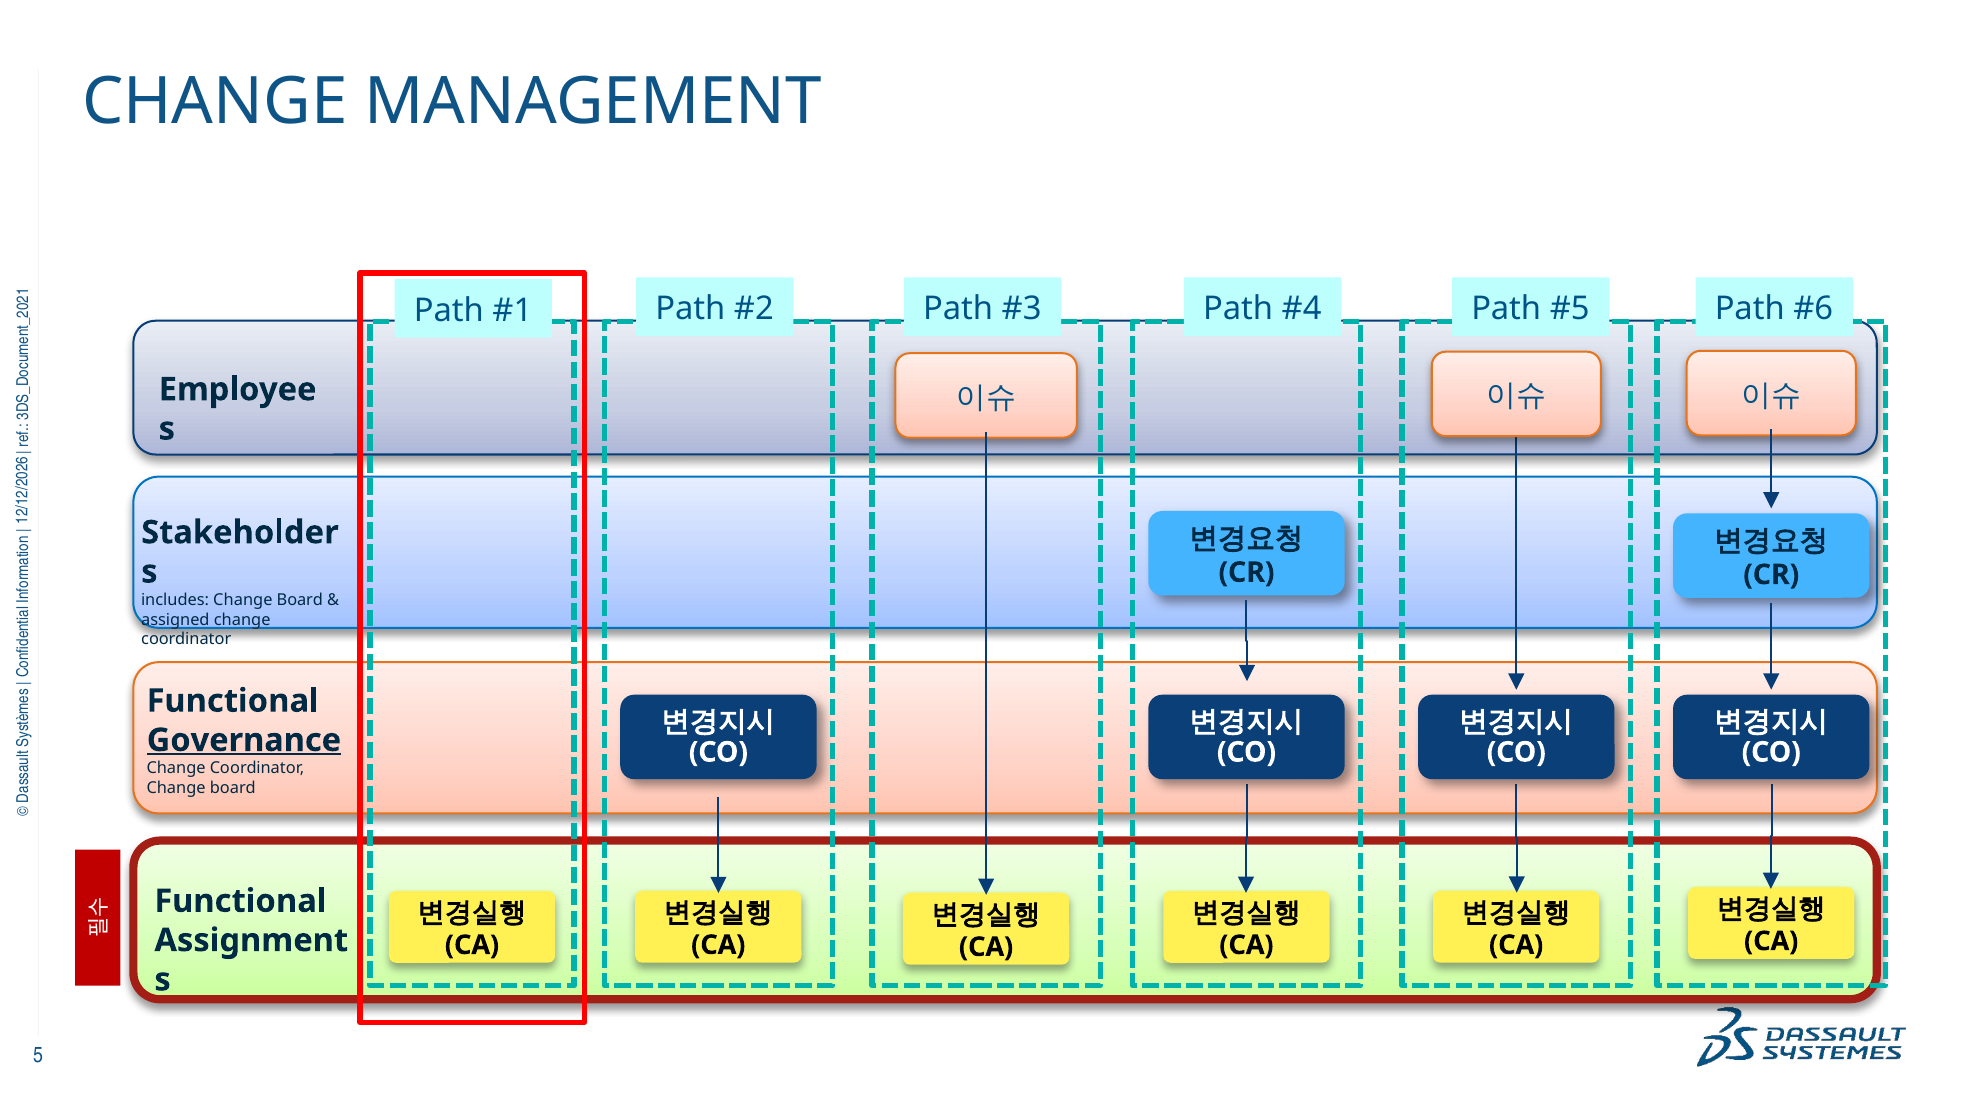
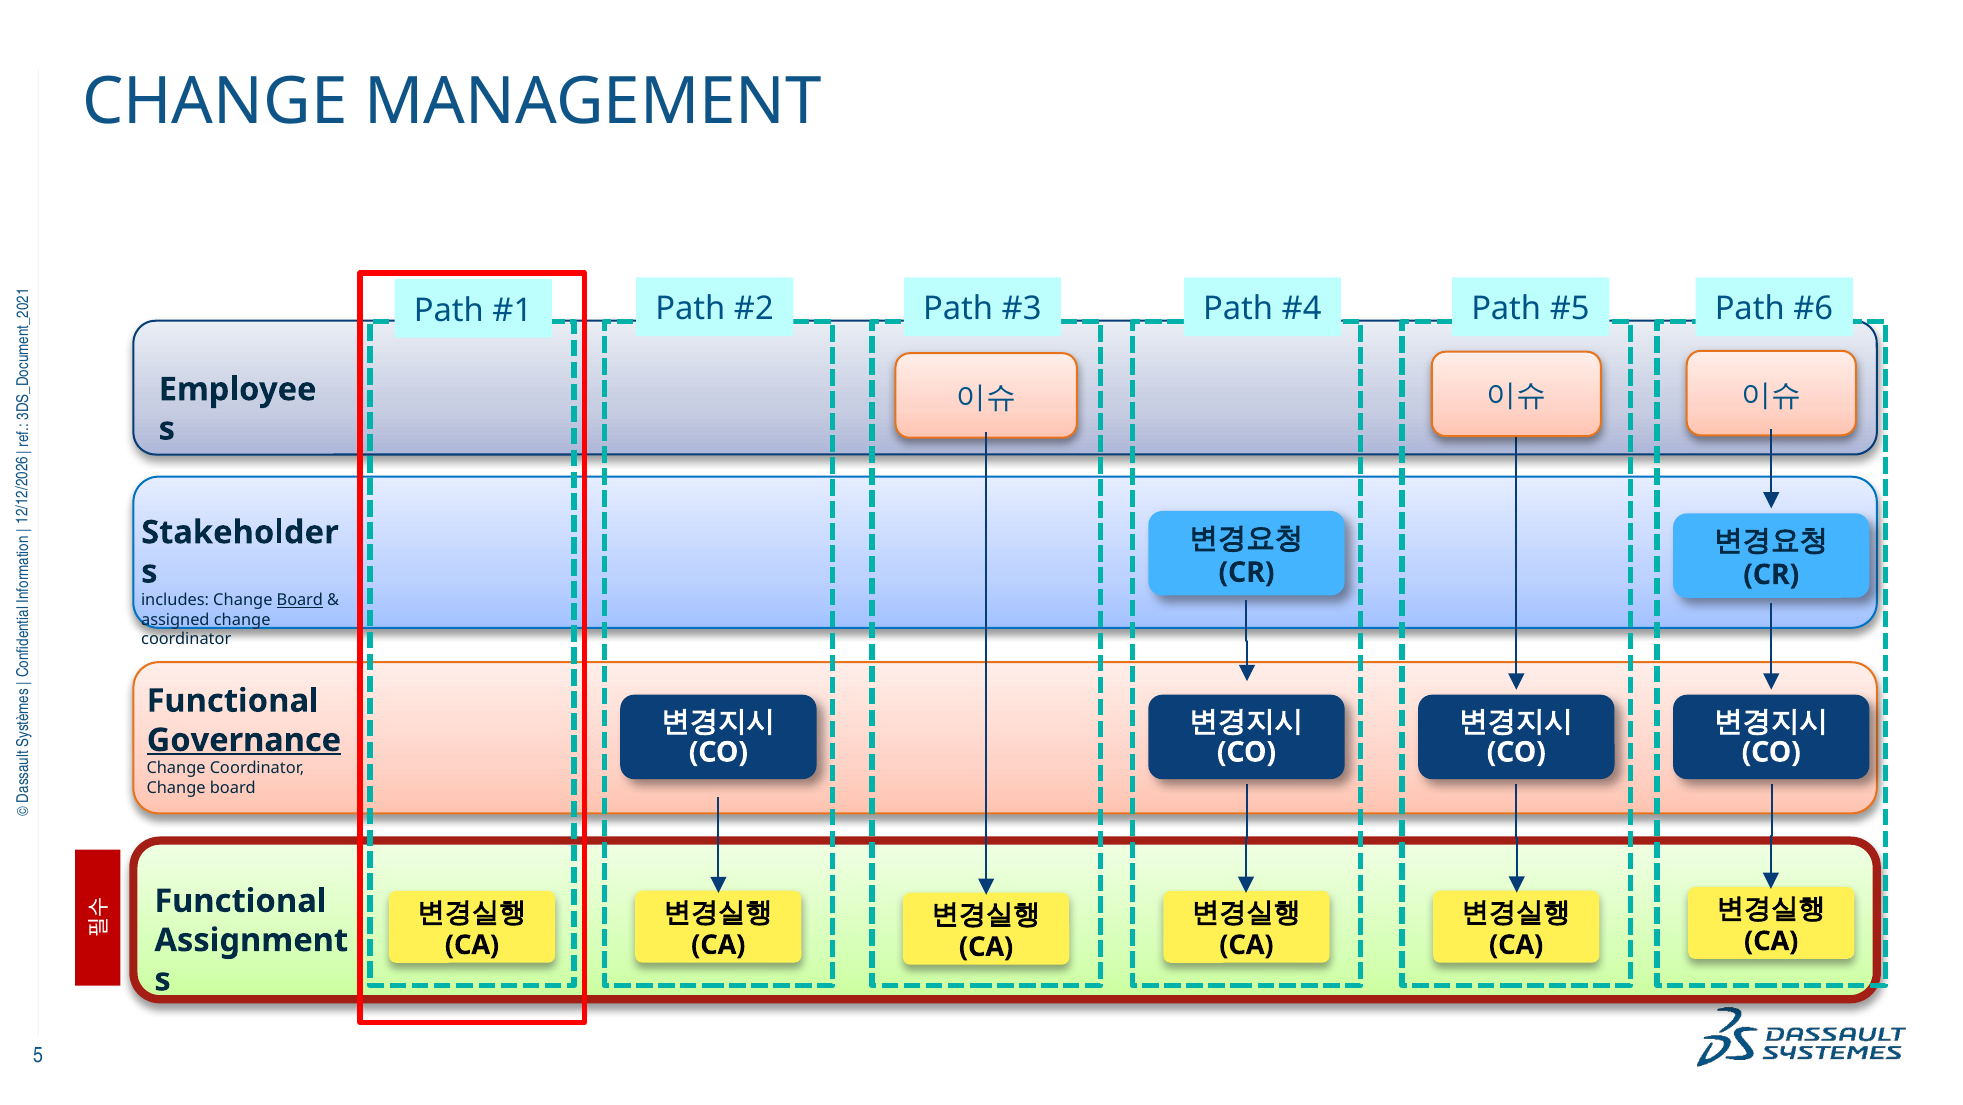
Board underline: none -> present (300, 600)
